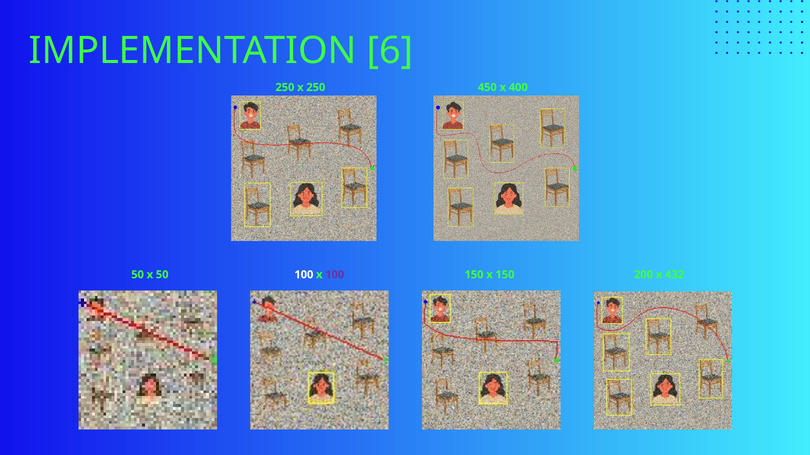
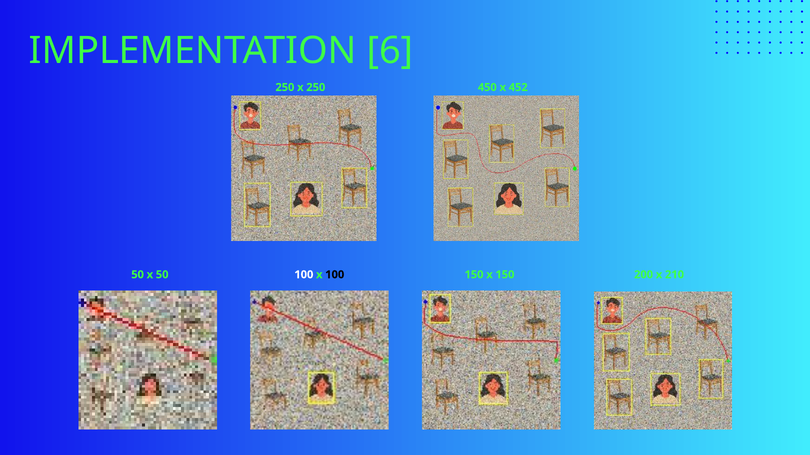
400: 400 -> 452 (518, 87)
100 colour: purple -> black (335, 275)
432: 432 -> 210 (675, 275)
